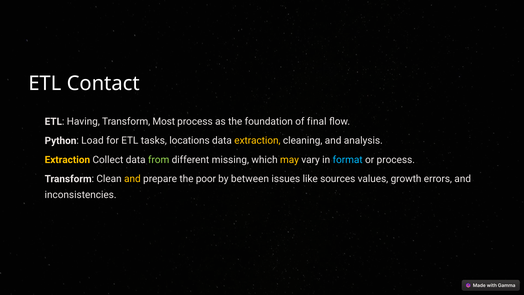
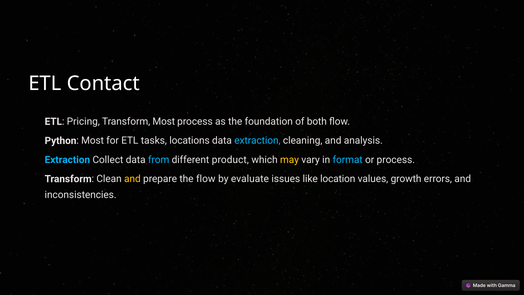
Having: Having -> Pricing (83, 121)
final: final -> both (317, 121)
Python Load: Load -> Most (93, 141)
extraction colour: yellow -> light blue (257, 141)
Extraction colour: yellow -> light blue (67, 160)
from colour: light green -> light blue (159, 160)
missing: missing -> product (230, 160)
the poor: poor -> flow (206, 179)
between: between -> evaluate (250, 179)
sources: sources -> location (338, 179)
